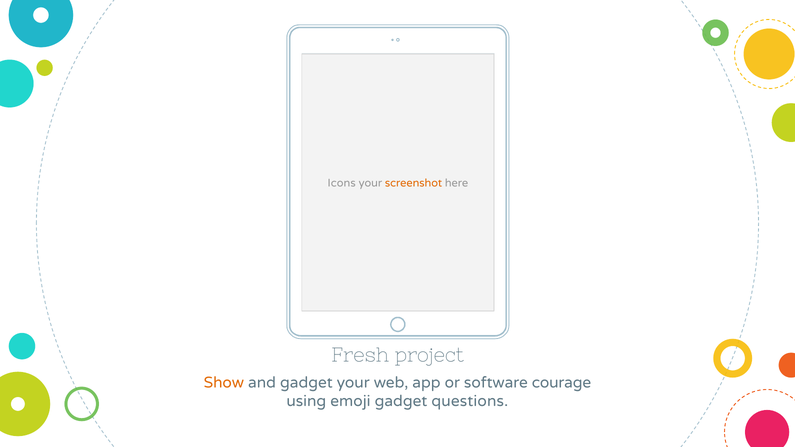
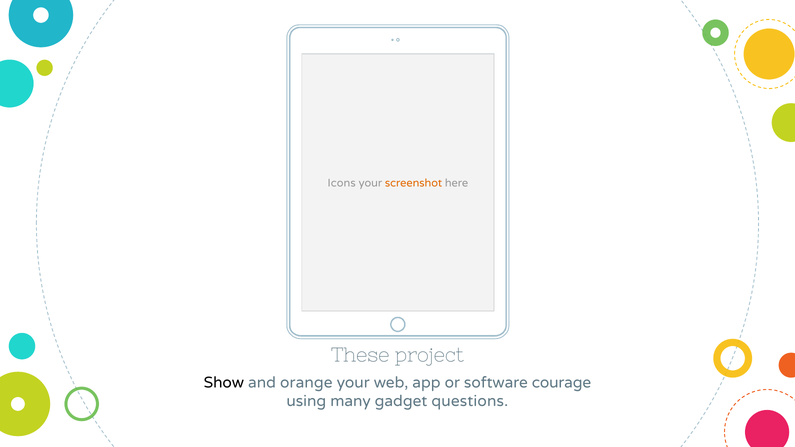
Fresh: Fresh -> These (360, 355)
Show colour: orange -> black (224, 383)
and gadget: gadget -> orange (306, 383)
emoji: emoji -> many (351, 401)
